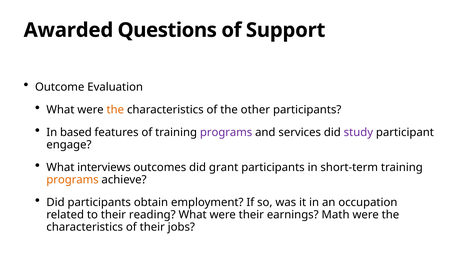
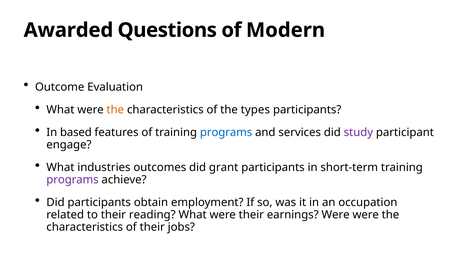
Support: Support -> Modern (286, 30)
other: other -> types (255, 110)
programs colour: purple -> blue (226, 133)
interviews: interviews -> industries (104, 168)
programs colour: orange -> purple (73, 180)
earnings Math: Math -> Were (336, 215)
